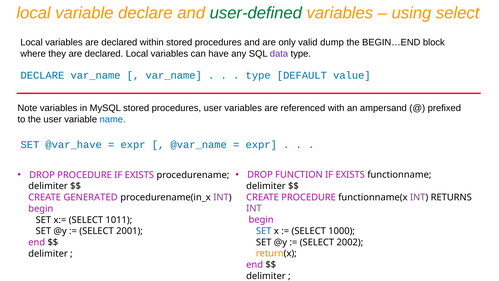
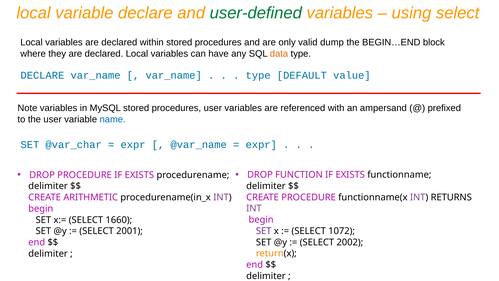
data colour: purple -> orange (279, 54)
@var_have: @var_have -> @var_char (74, 145)
GENERATED: GENERATED -> ARITHMETIC (91, 197)
1011: 1011 -> 1660 (119, 220)
SET colour: blue -> purple (264, 231)
1000: 1000 -> 1072 (342, 231)
